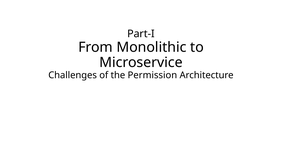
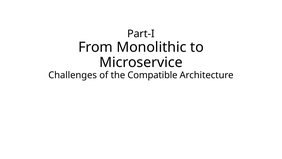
Permission: Permission -> Compatible (152, 75)
